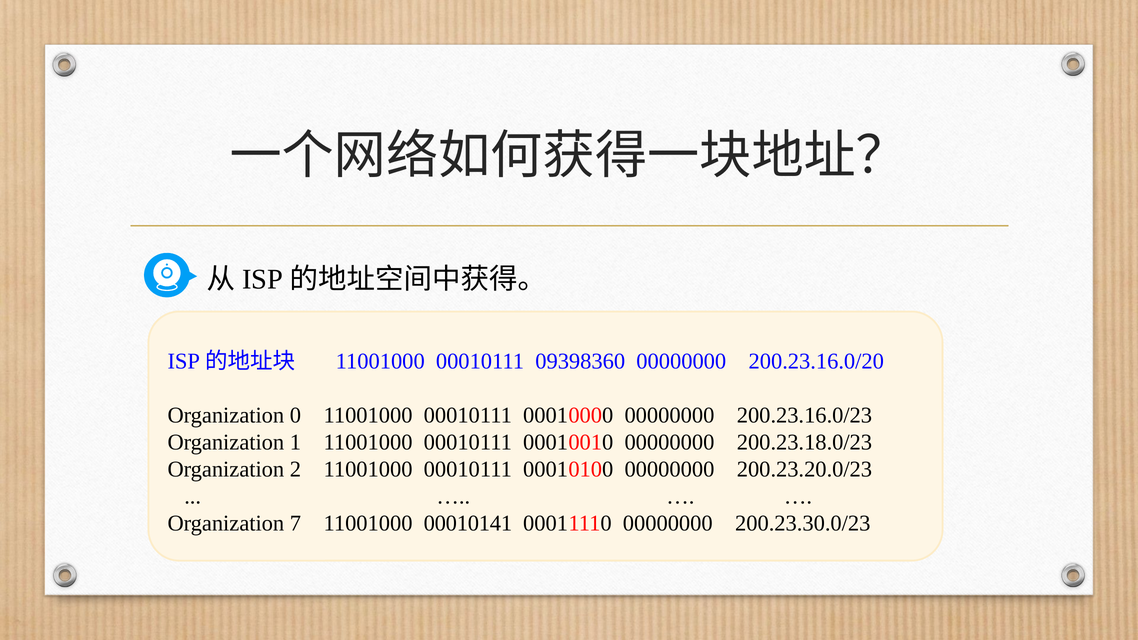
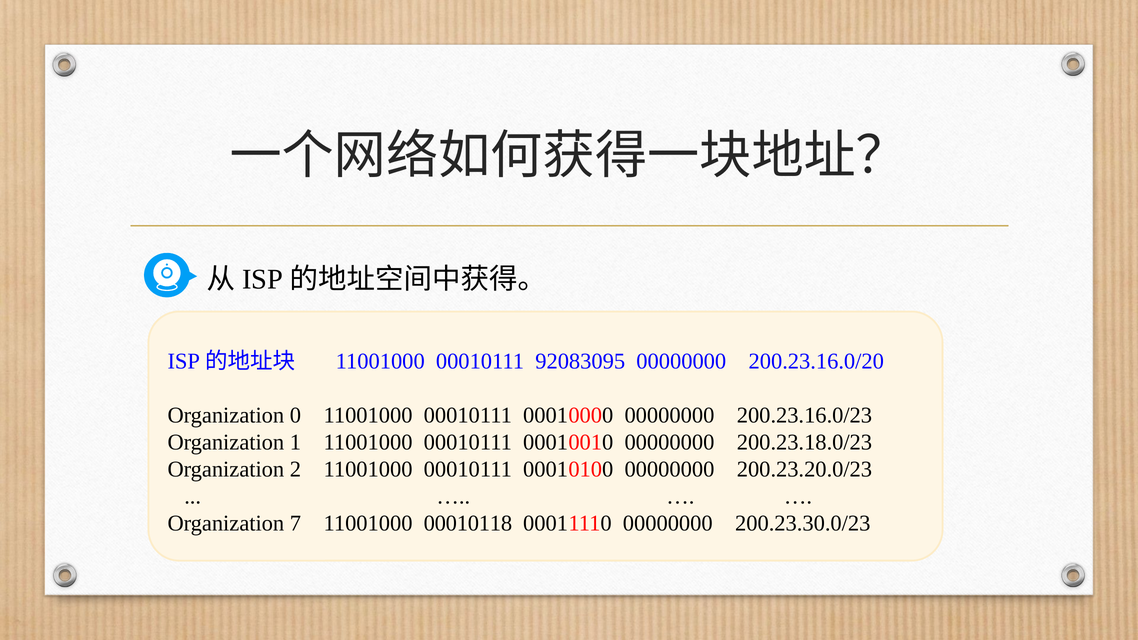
09398360: 09398360 -> 92083095 (580, 361)
00010141: 00010141 -> 00010118 (468, 523)
